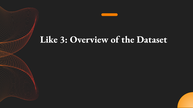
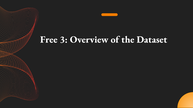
Like: Like -> Free (49, 40)
